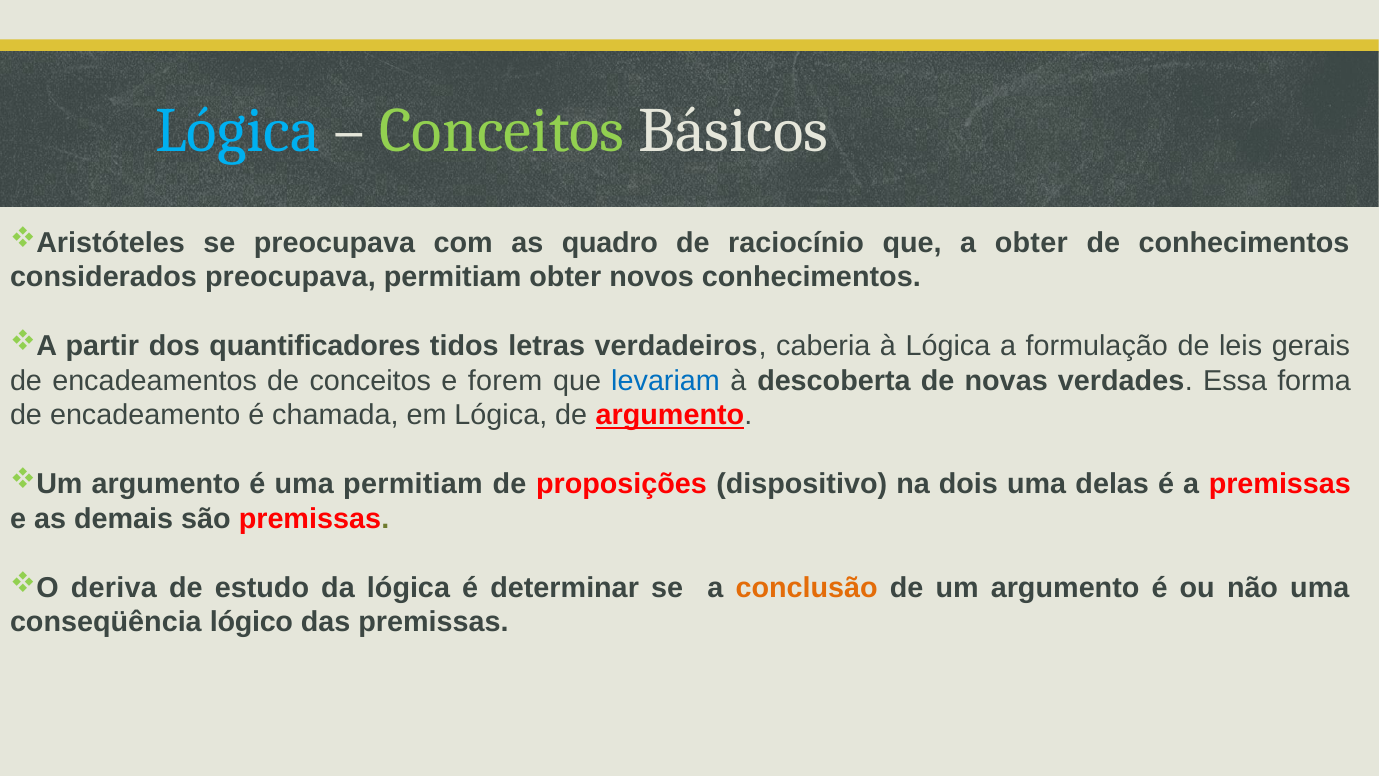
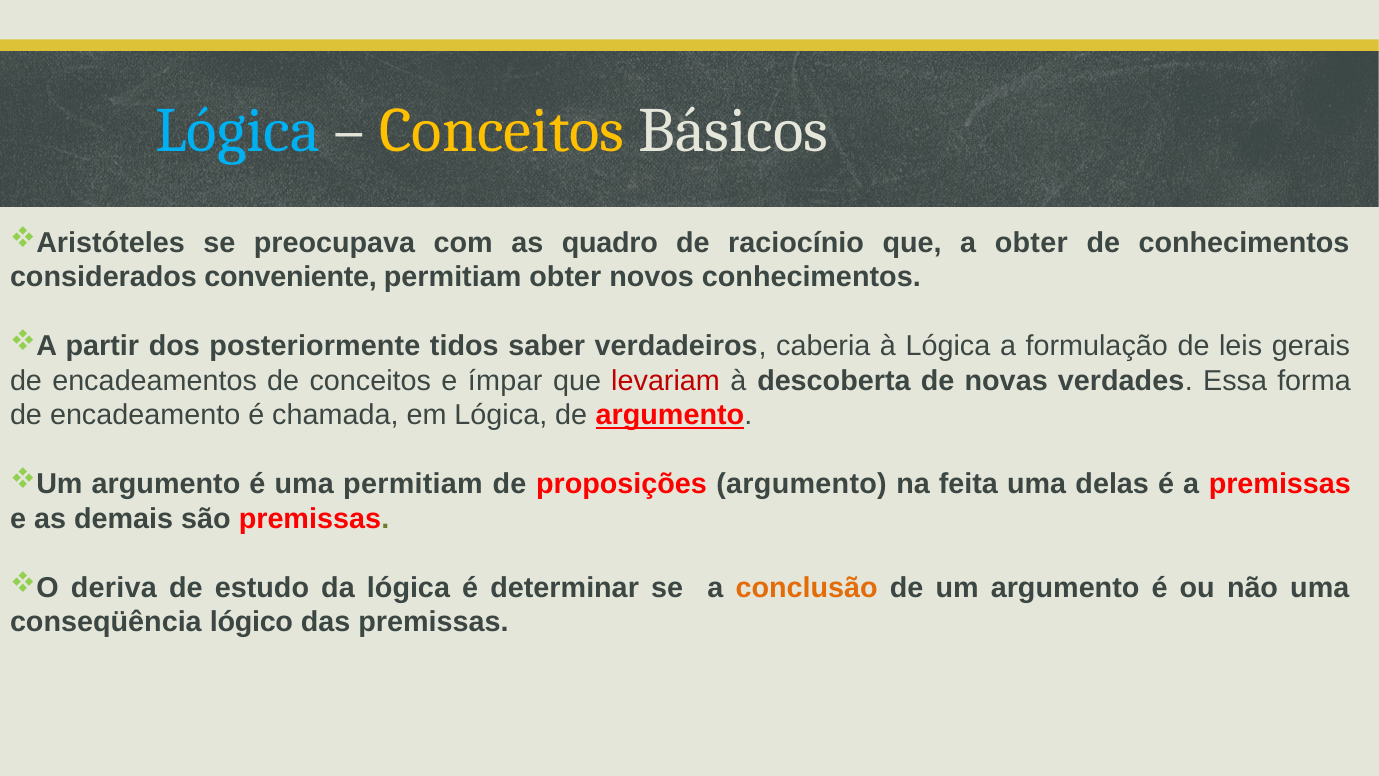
Conceitos colour: light green -> yellow (502, 130)
considerados preocupava: preocupava -> conveniente (291, 277)
quantificadores: quantificadores -> posteriormente (315, 346)
letras: letras -> saber (547, 346)
forem: forem -> ímpar (505, 380)
levariam colour: blue -> red (666, 380)
proposições dispositivo: dispositivo -> argumento (802, 484)
dois: dois -> feita (968, 484)
